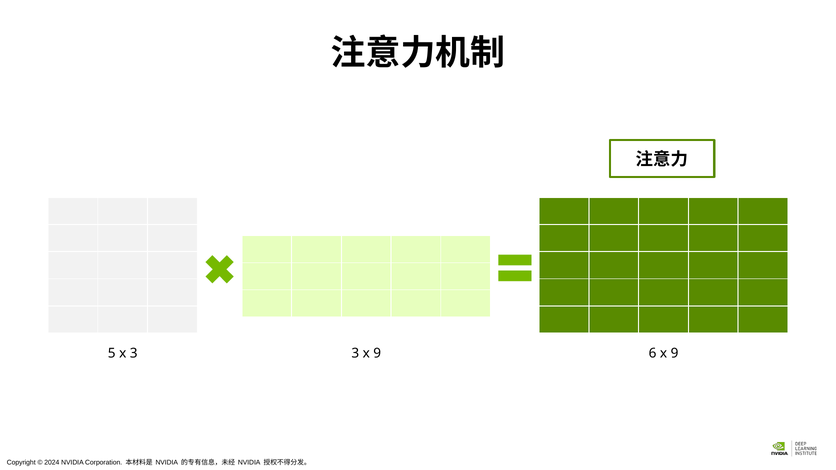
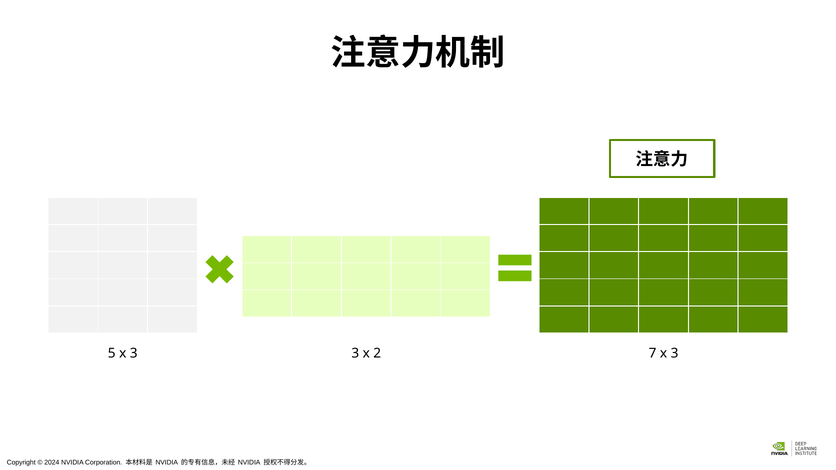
3 x 9: 9 -> 2 (377, 353)
6: 6 -> 7 (653, 353)
9: 9 -> 3 (675, 353)
